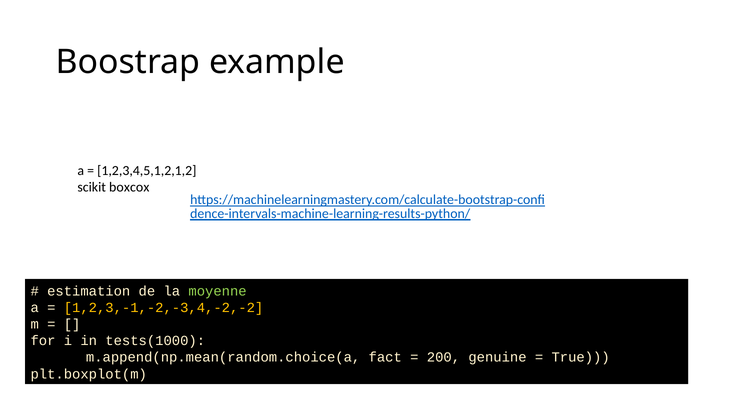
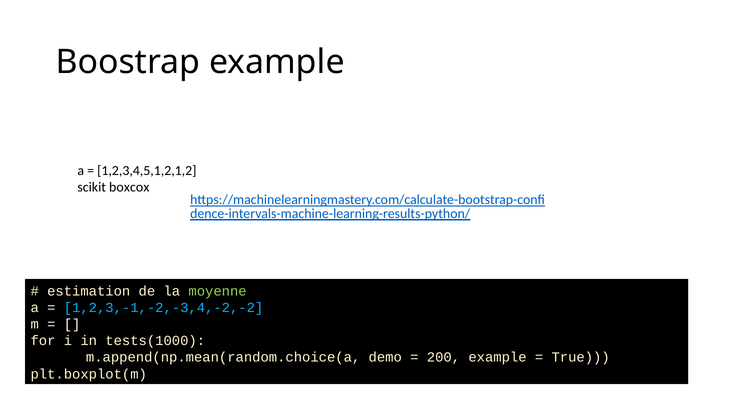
1,2,3,-1,-2,-3,4,-2,-2 colour: yellow -> light blue (164, 308)
fact: fact -> demo (385, 358)
200 genuine: genuine -> example (497, 358)
